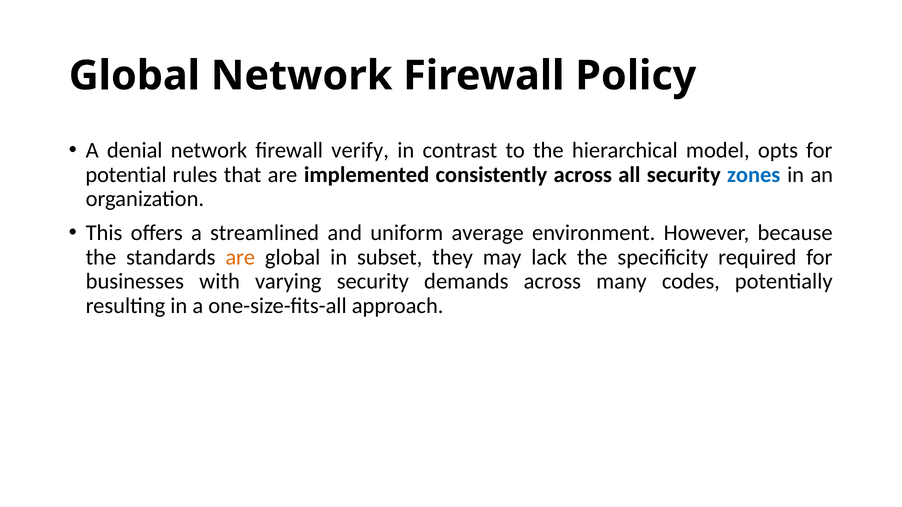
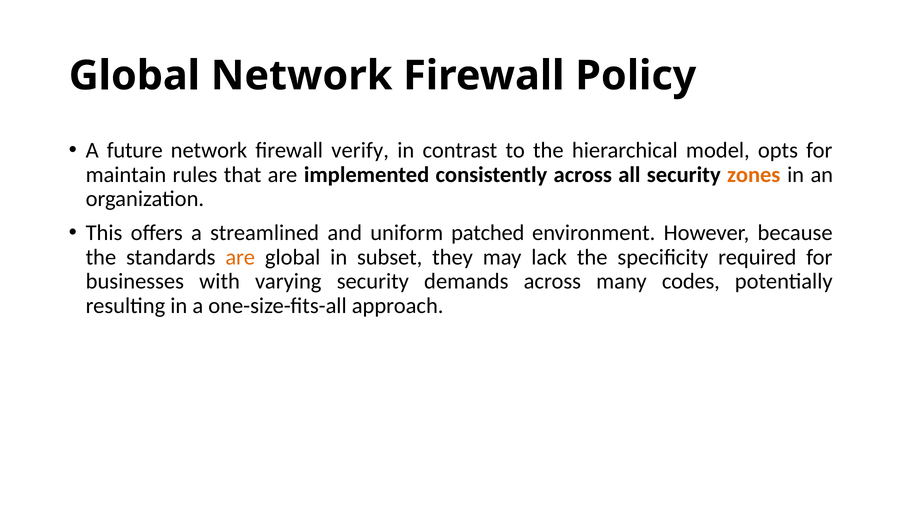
denial: denial -> future (135, 150)
potential: potential -> maintain (126, 175)
zones colour: blue -> orange (754, 175)
average: average -> patched (488, 233)
